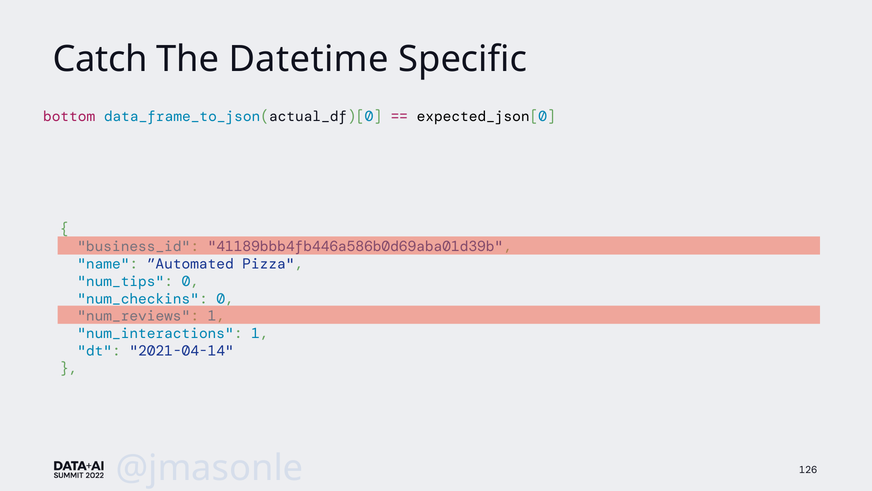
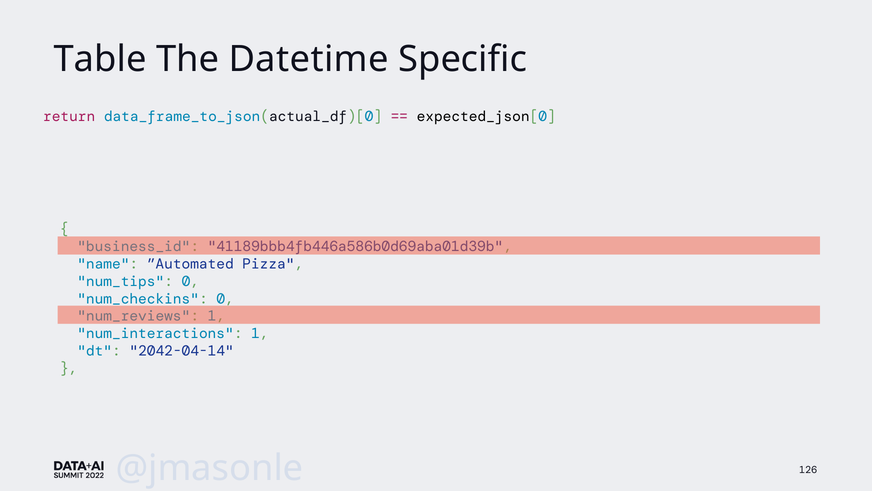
Catch: Catch -> Table (100, 59)
bottom: bottom -> return (69, 117)
2021-04-14: 2021-04-14 -> 2042-04-14 (182, 351)
